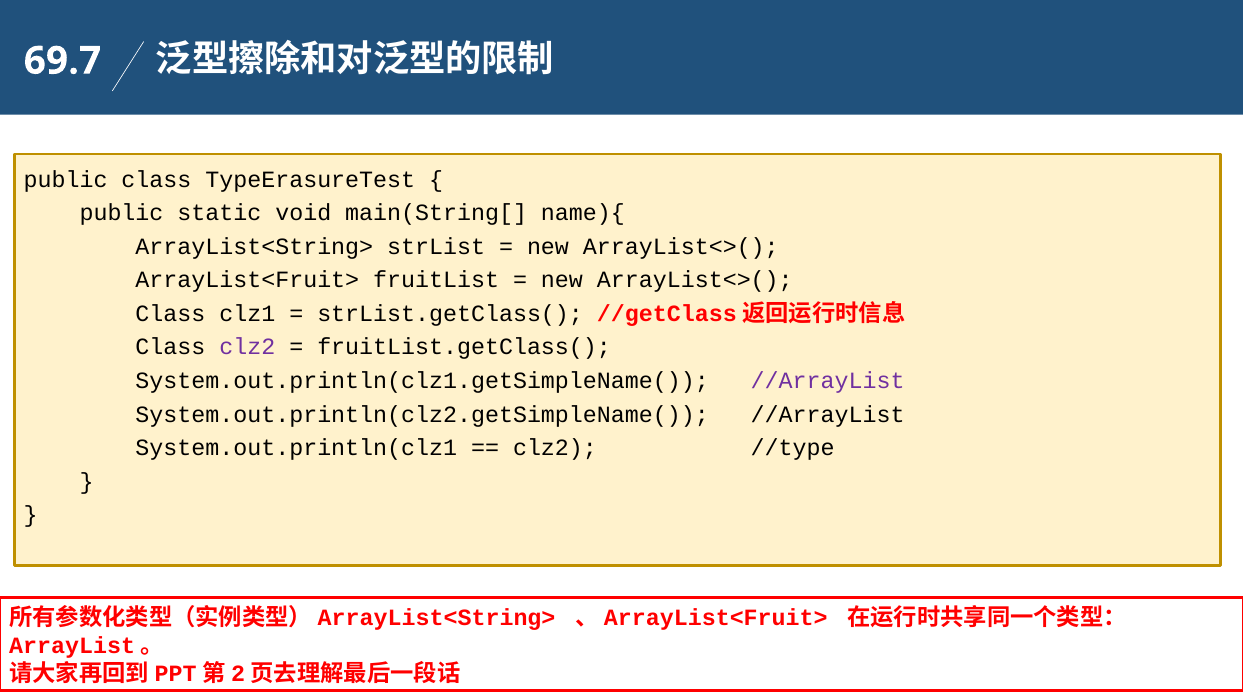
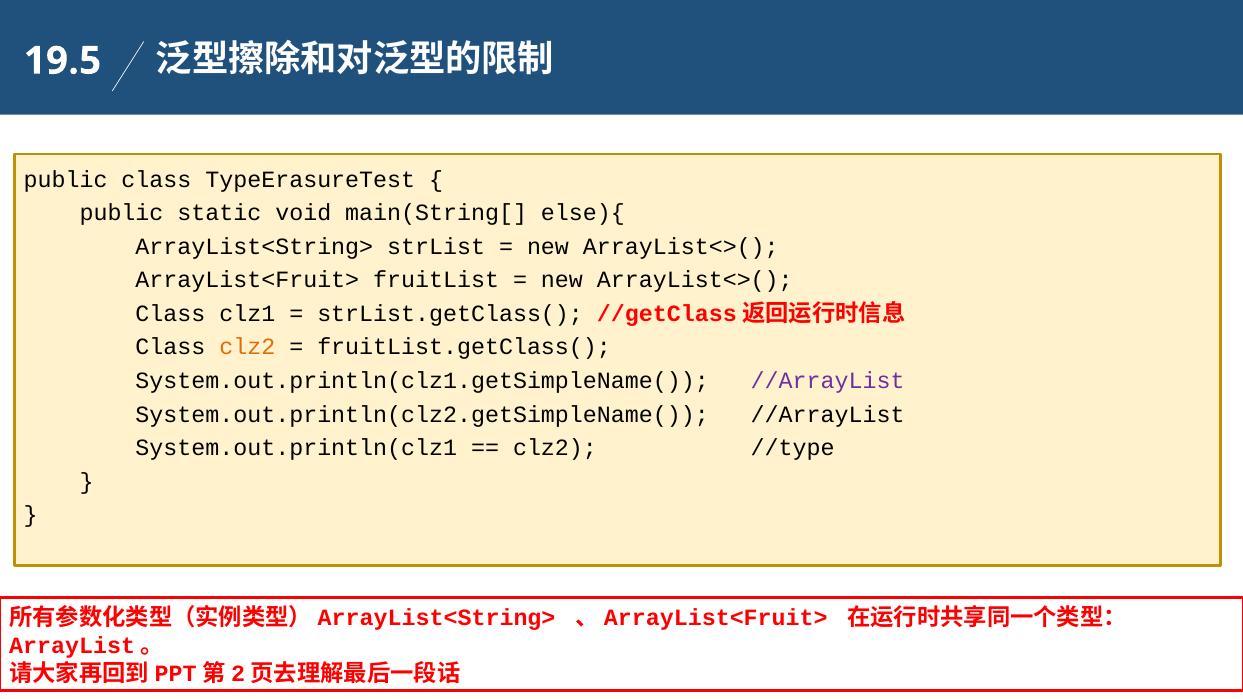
69.7: 69.7 -> 19.5 (63, 61)
name){: name){ -> else){ (583, 213)
clz2 colour: purple -> orange (247, 347)
